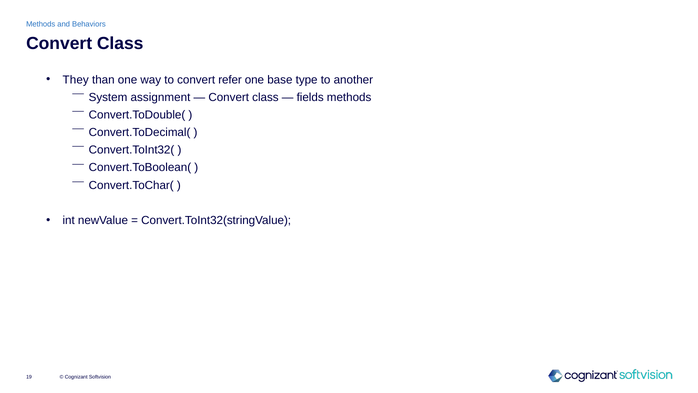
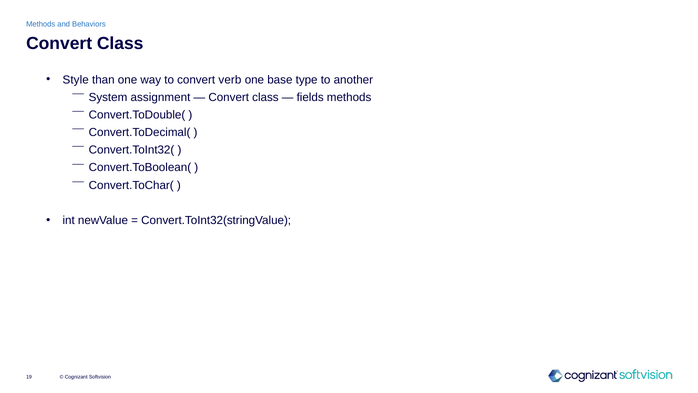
They: They -> Style (76, 80)
refer: refer -> verb (230, 80)
